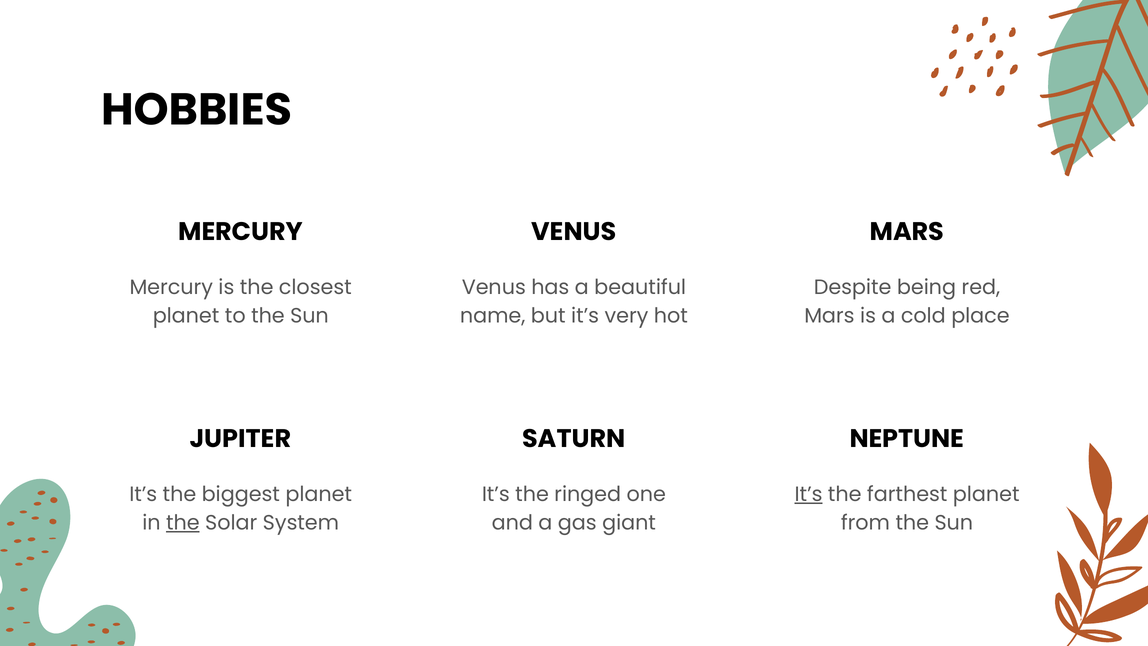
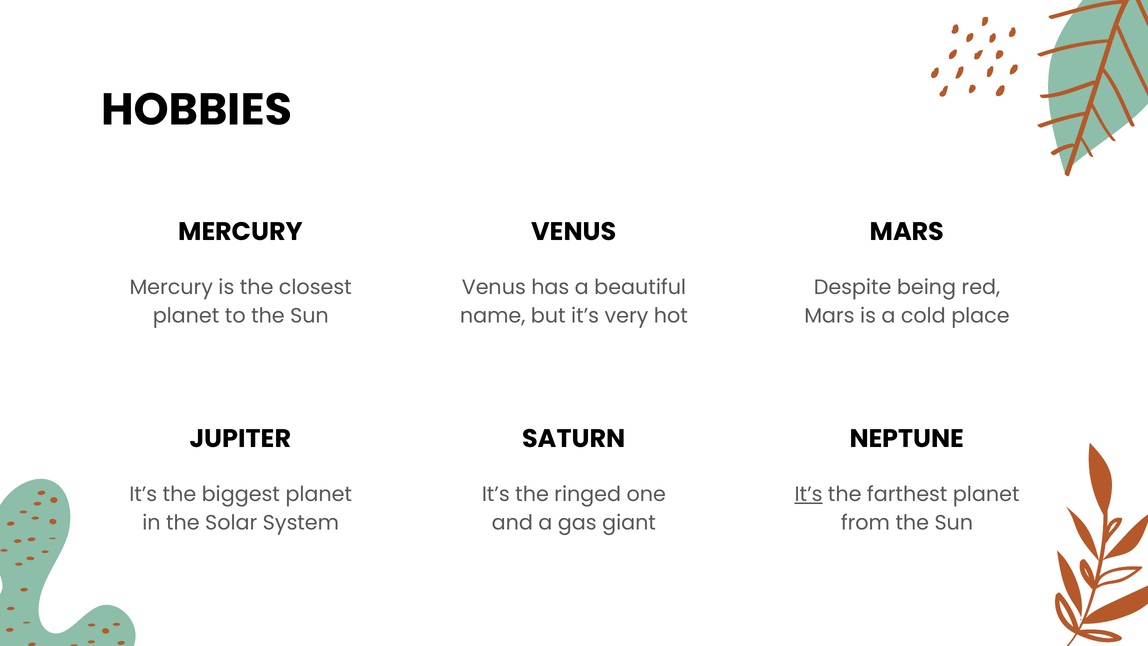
the underline: present -> none (183, 523)
